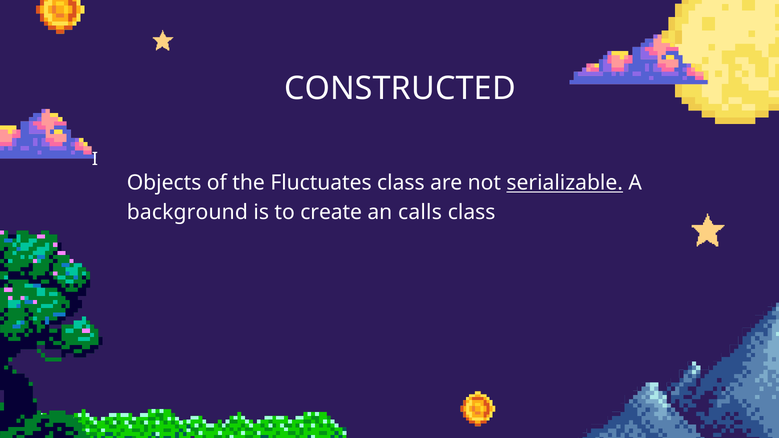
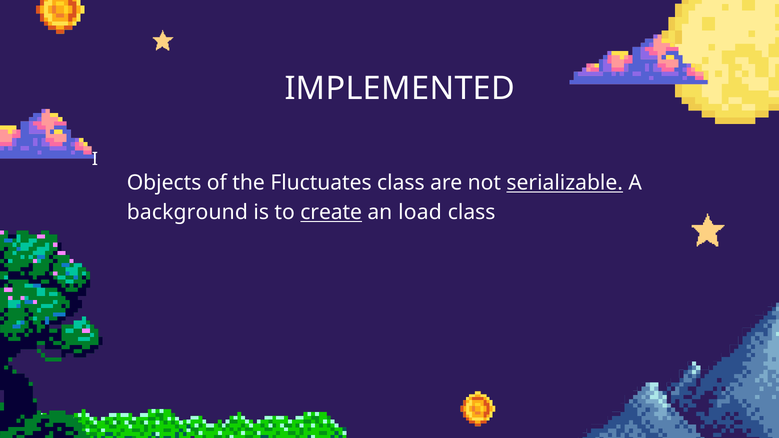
CONSTRUCTED: CONSTRUCTED -> IMPLEMENTED (400, 88)
create underline: none -> present (331, 213)
calls: calls -> load (420, 213)
